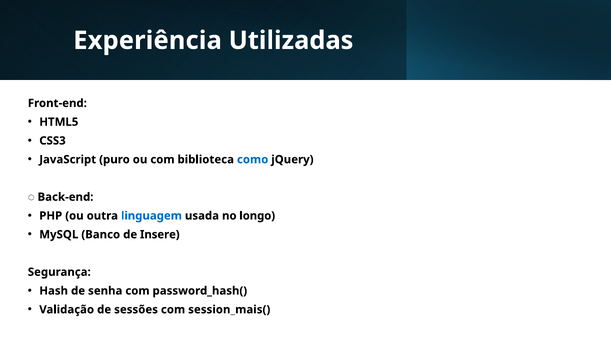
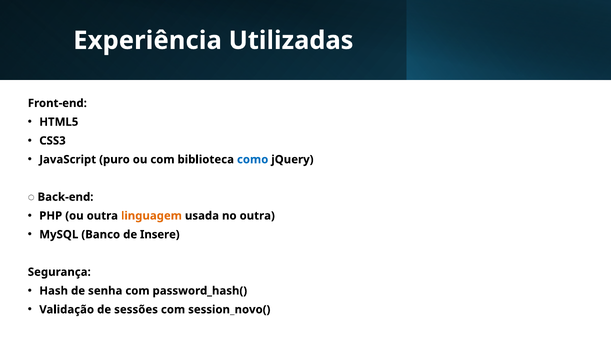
linguagem colour: blue -> orange (151, 216)
no longo: longo -> outra (257, 216)
session_mais(: session_mais( -> session_novo( (229, 309)
